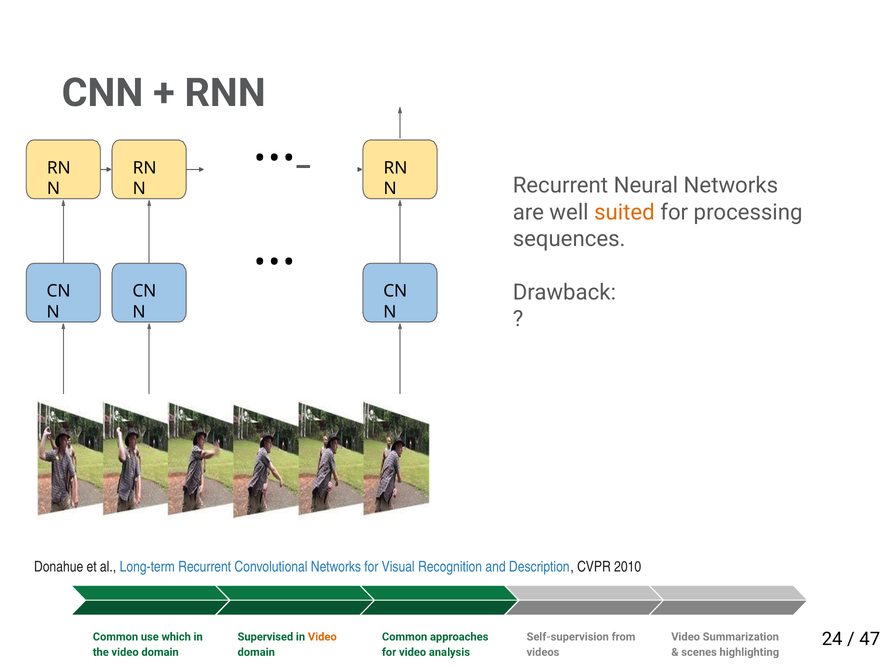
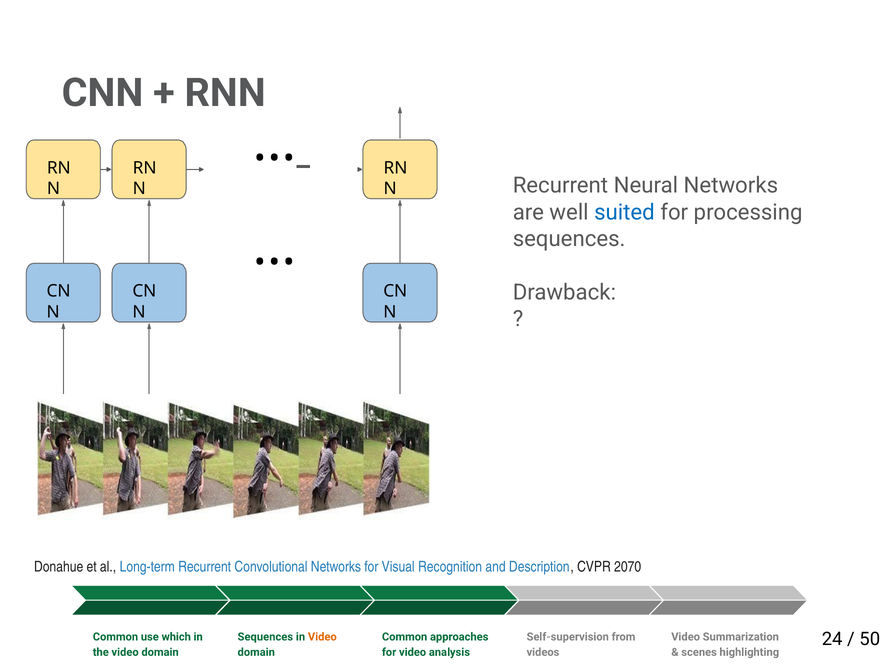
suited colour: orange -> blue (624, 212)
2010: 2010 -> 2070 (628, 567)
47: 47 -> 50 (870, 639)
Supervised: Supervised -> Sequences (265, 637)
